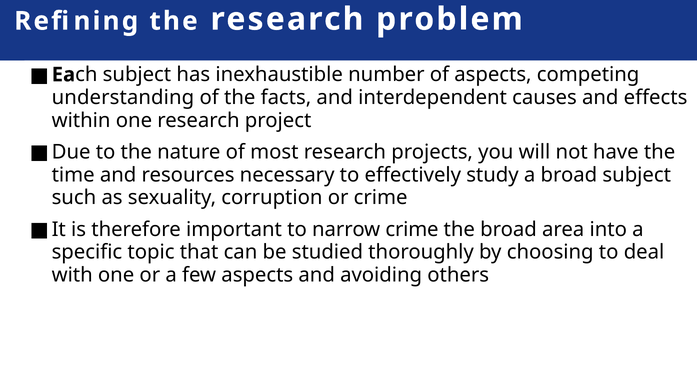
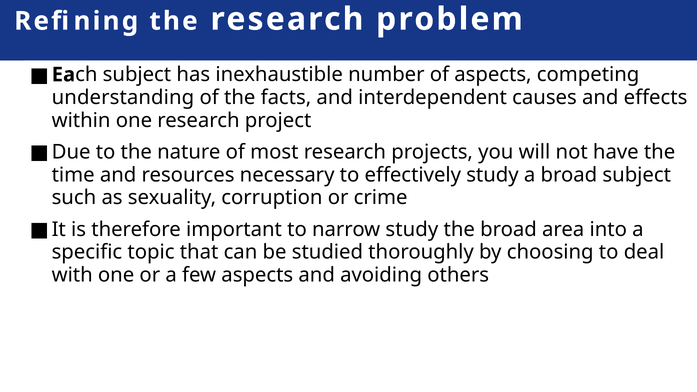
narrow crime: crime -> study (412, 229)
